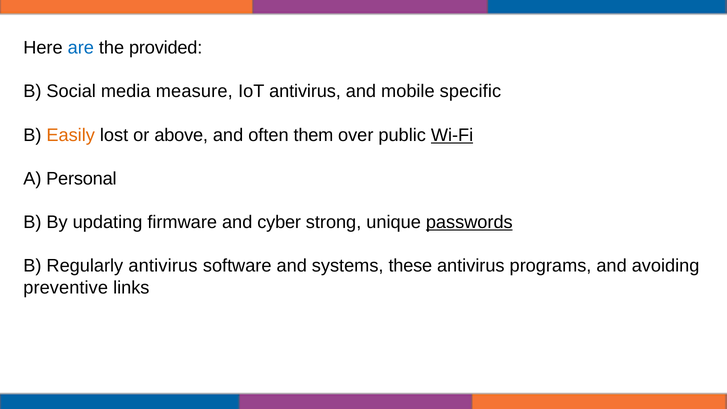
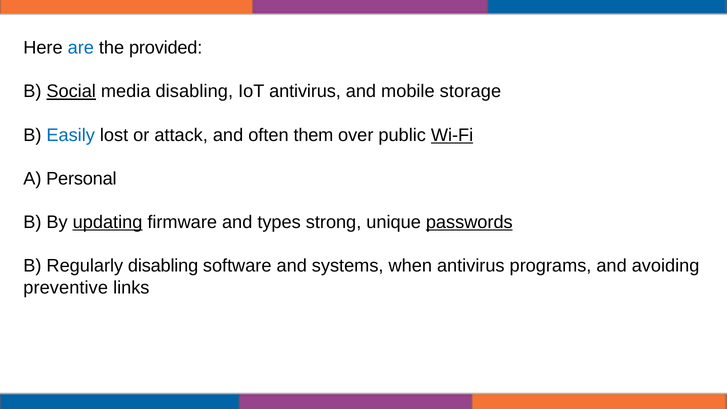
Social underline: none -> present (71, 91)
media measure: measure -> disabling (194, 91)
specific: specific -> storage (470, 91)
Easily colour: orange -> blue (71, 135)
above: above -> attack (181, 135)
updating underline: none -> present (108, 222)
cyber: cyber -> types (279, 222)
Regularly antivirus: antivirus -> disabling (163, 266)
these: these -> when (410, 266)
